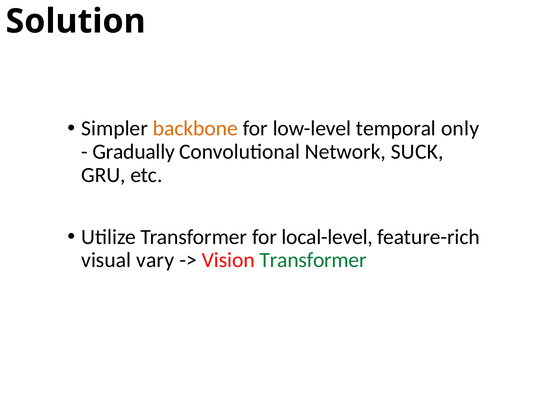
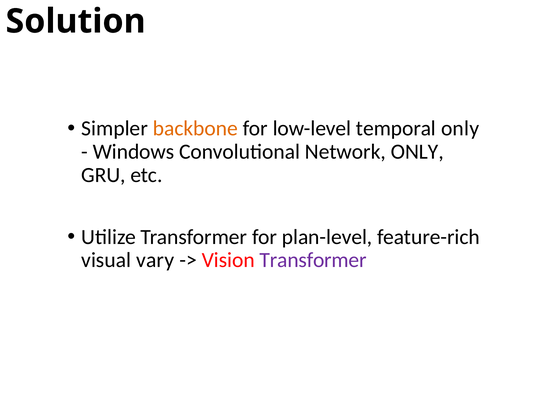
Gradually: Gradually -> Windows (134, 152)
Network SUCK: SUCK -> ONLY (417, 152)
local-level: local-level -> plan-level (327, 237)
Transformer colour: green -> purple (313, 260)
